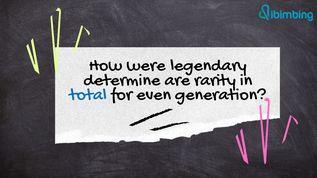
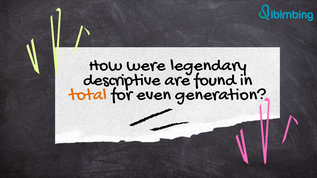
determine: determine -> descriptive (122, 79)
rarity: rarity -> found (215, 79)
total colour: blue -> orange (88, 94)
